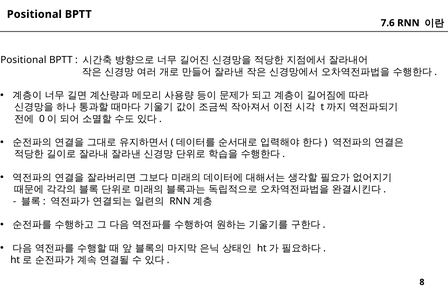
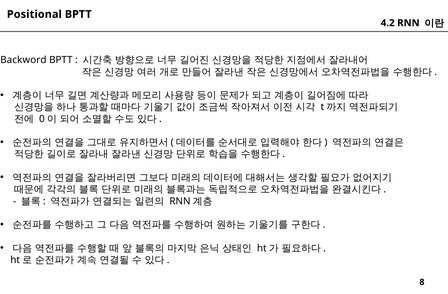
7.6: 7.6 -> 4.2 (388, 23)
Positional: Positional -> Backword (23, 60)
